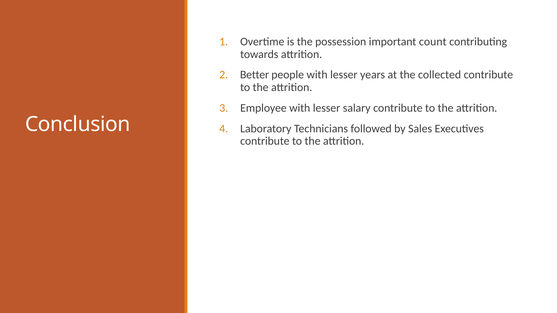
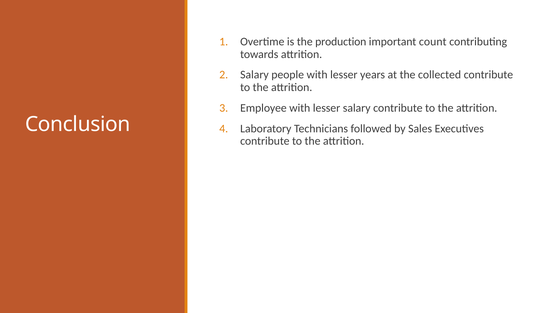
possession: possession -> production (341, 42)
Better: Better -> Salary (254, 75)
